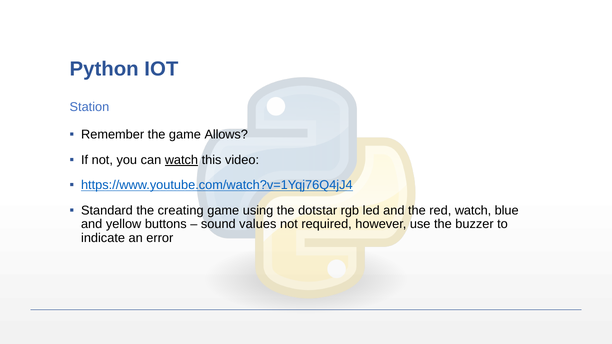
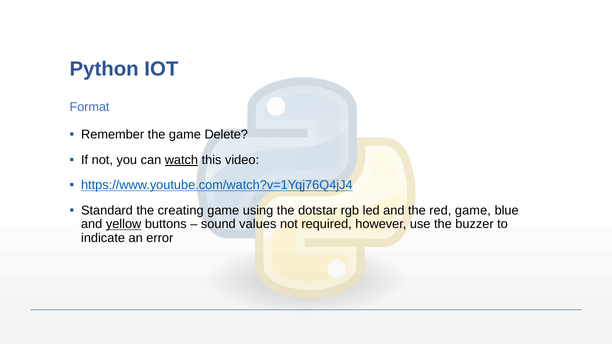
Station: Station -> Format (90, 107)
Allows: Allows -> Delete (226, 135)
red watch: watch -> game (473, 211)
yellow underline: none -> present (124, 224)
